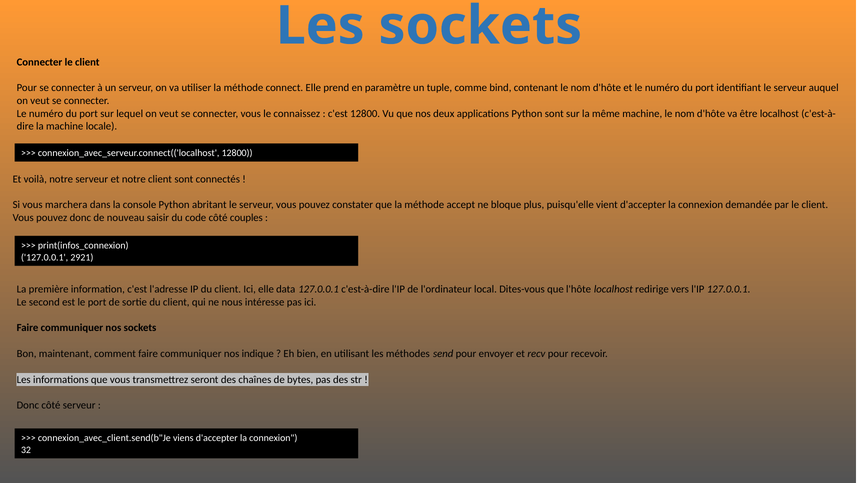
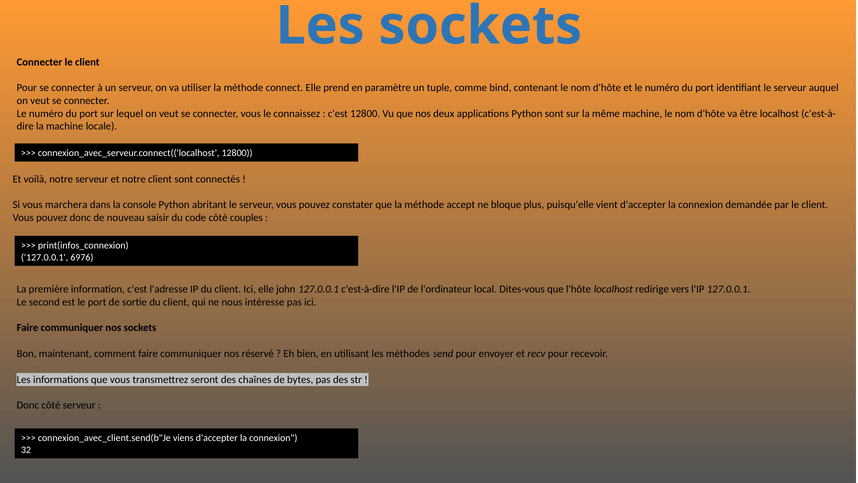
2921: 2921 -> 6976 (82, 257)
data: data -> john (286, 289)
indique: indique -> réservé (258, 353)
